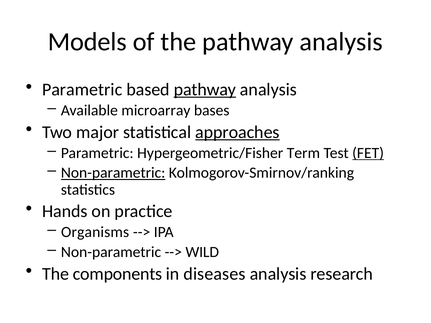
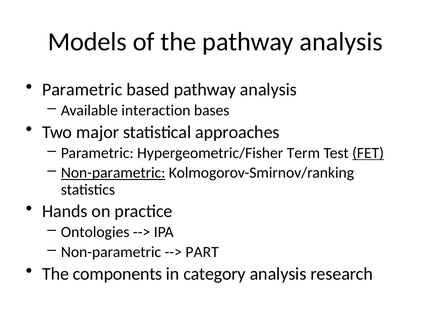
pathway underline: present -> none (205, 90)
microarray: microarray -> interaction (156, 110)
approaches underline: present -> none (237, 132)
Organisms: Organisms -> Ontologies (95, 232)
WILD: WILD -> PART (202, 252)
diseases: diseases -> category (215, 274)
